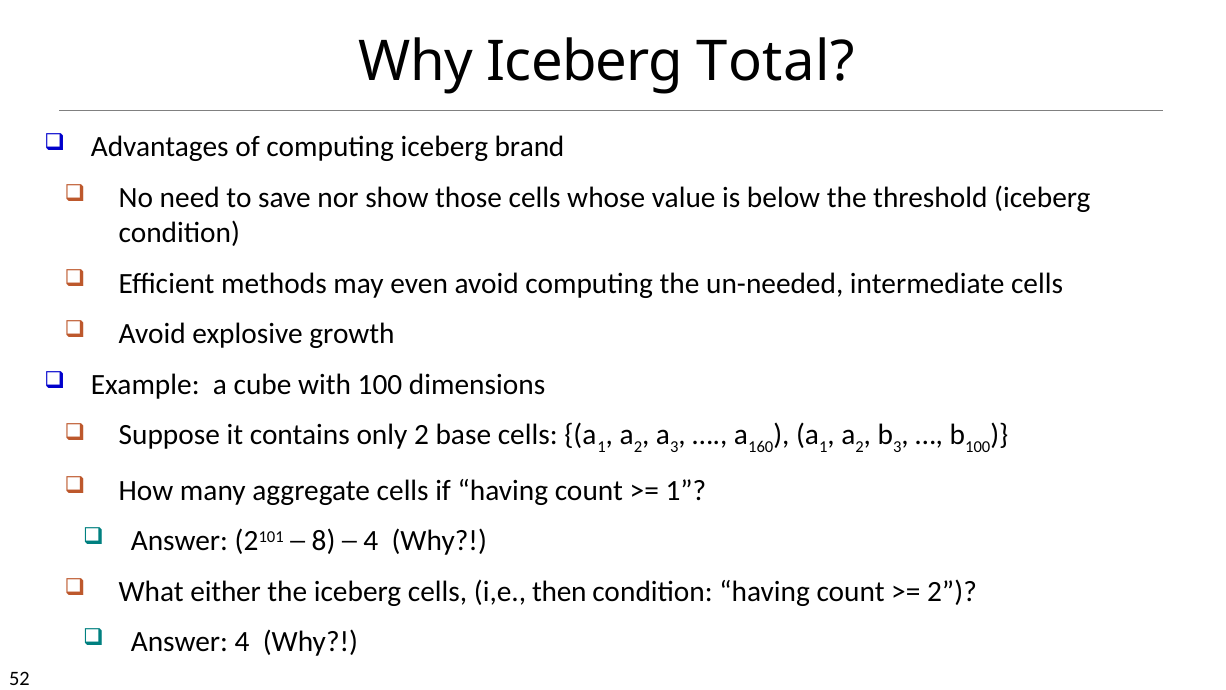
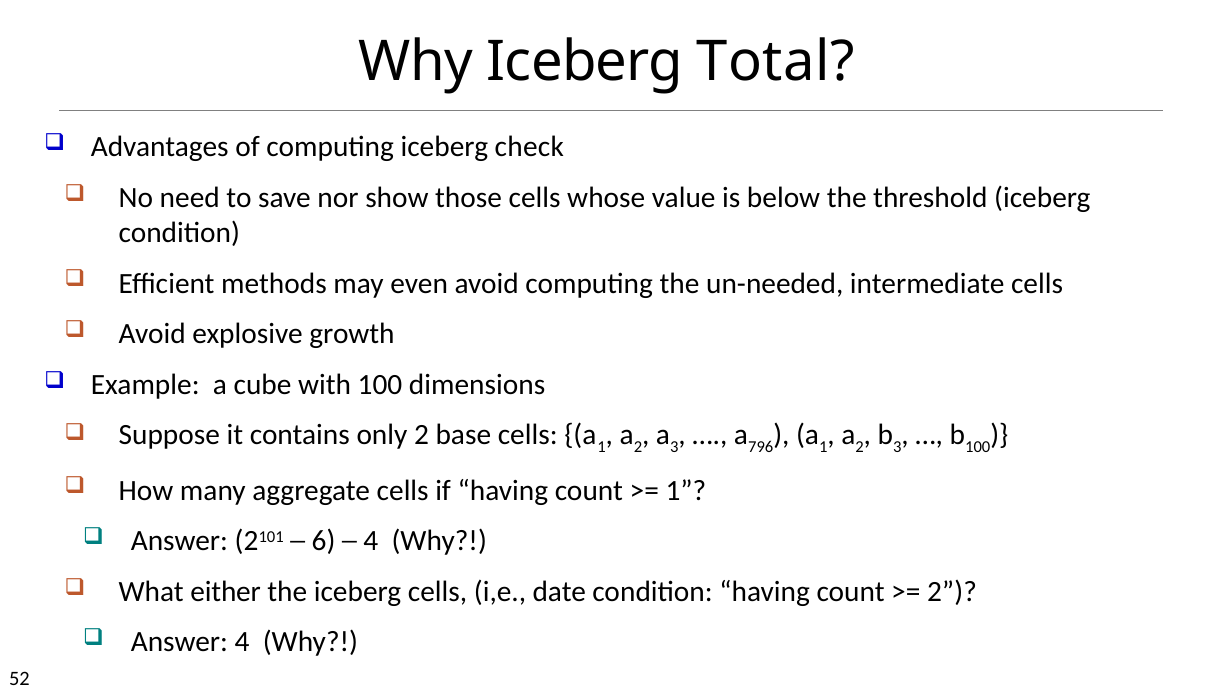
brand: brand -> check (529, 147)
160: 160 -> 796 (761, 446)
8: 8 -> 6 (324, 541)
then: then -> date (559, 591)
